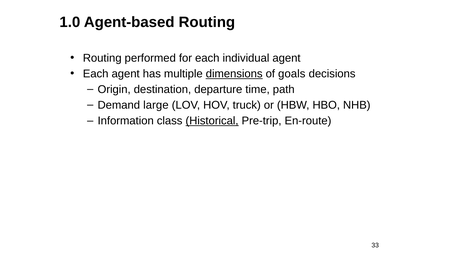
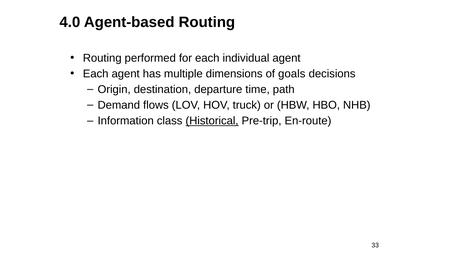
1.0: 1.0 -> 4.0 (70, 22)
dimensions underline: present -> none (234, 74)
large: large -> flows (156, 105)
